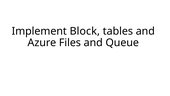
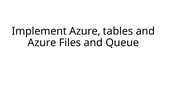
Implement Block: Block -> Azure (85, 31)
